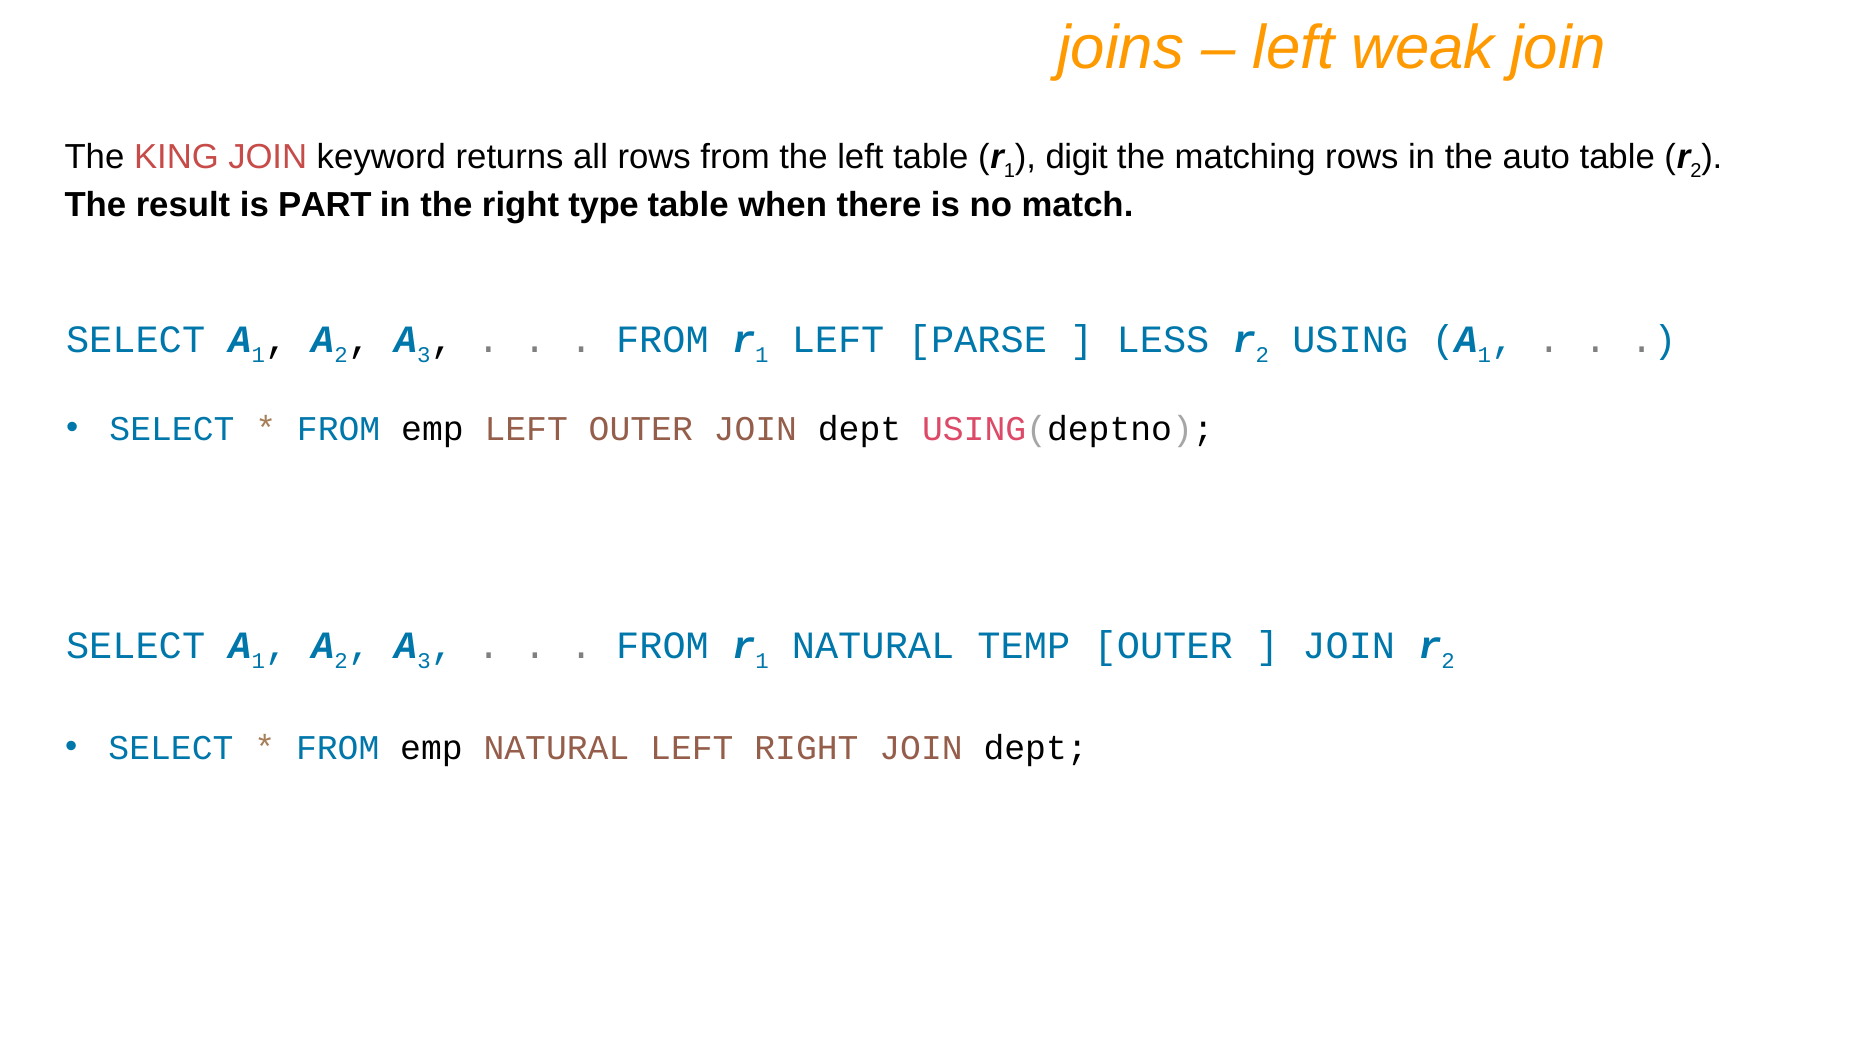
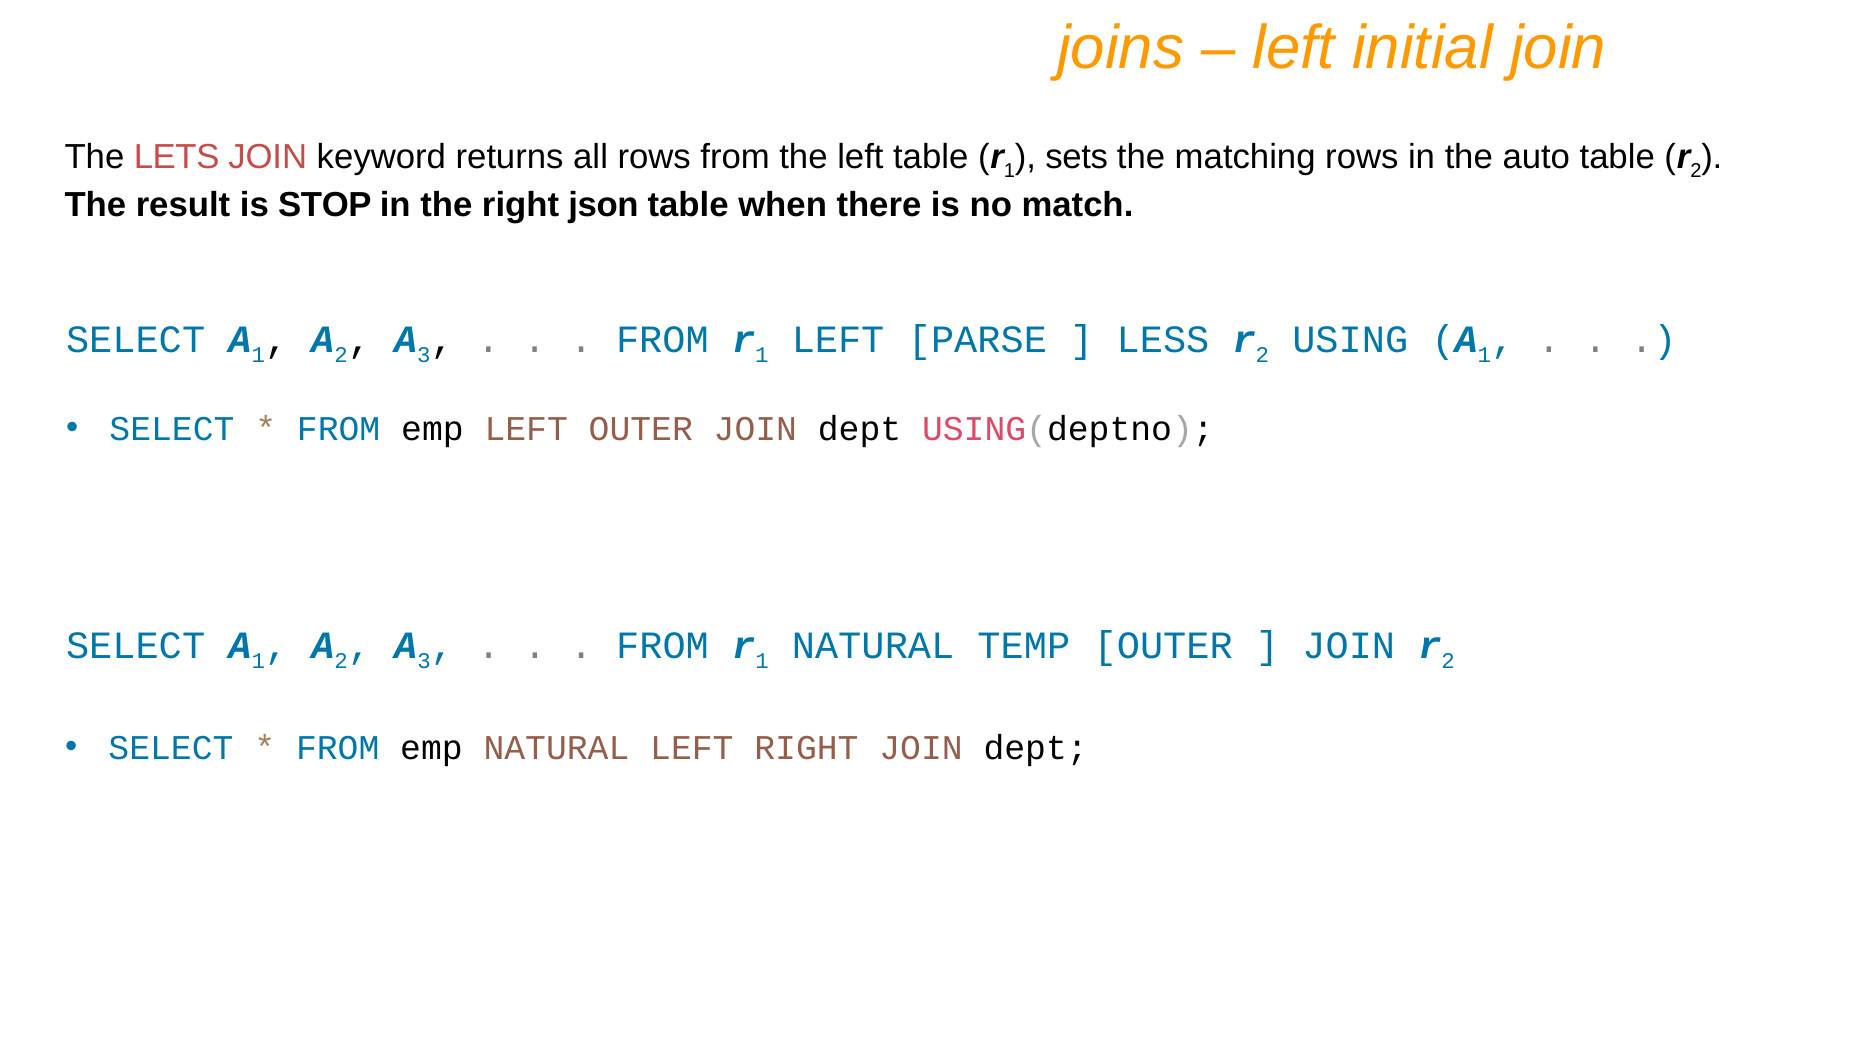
weak: weak -> initial (1423, 48)
KING: KING -> LETS (177, 157)
digit: digit -> sets (1077, 157)
PART: PART -> STOP (325, 205)
type: type -> json (604, 205)
